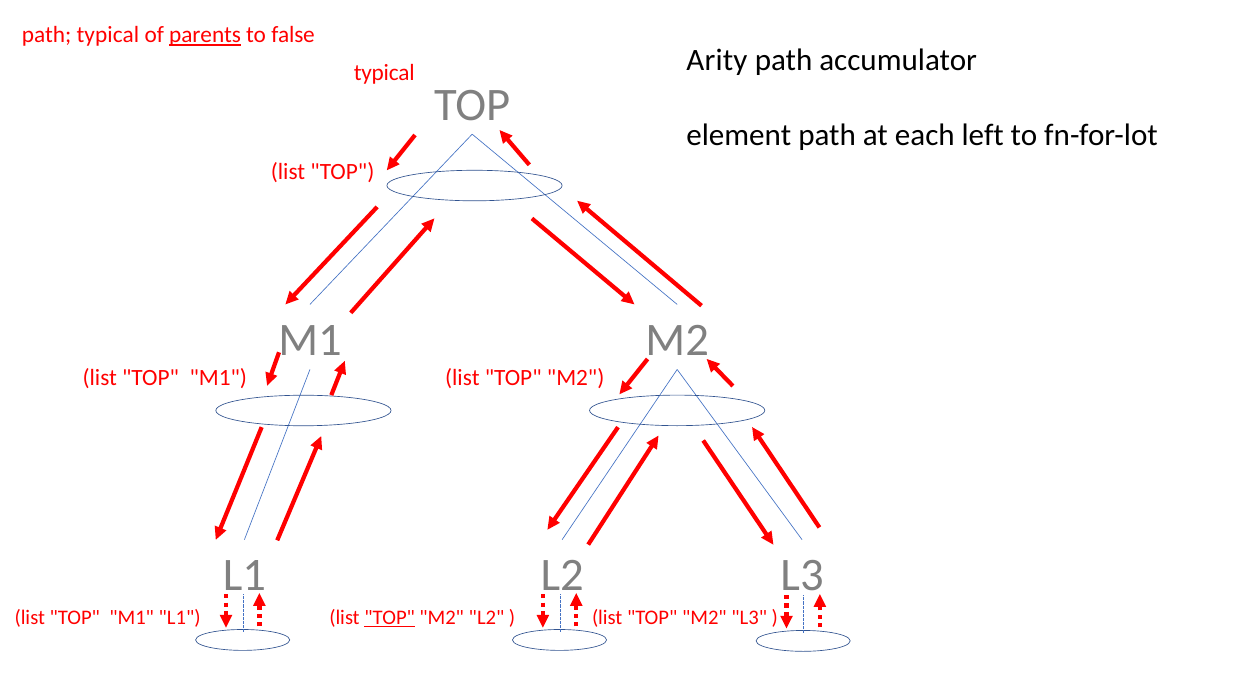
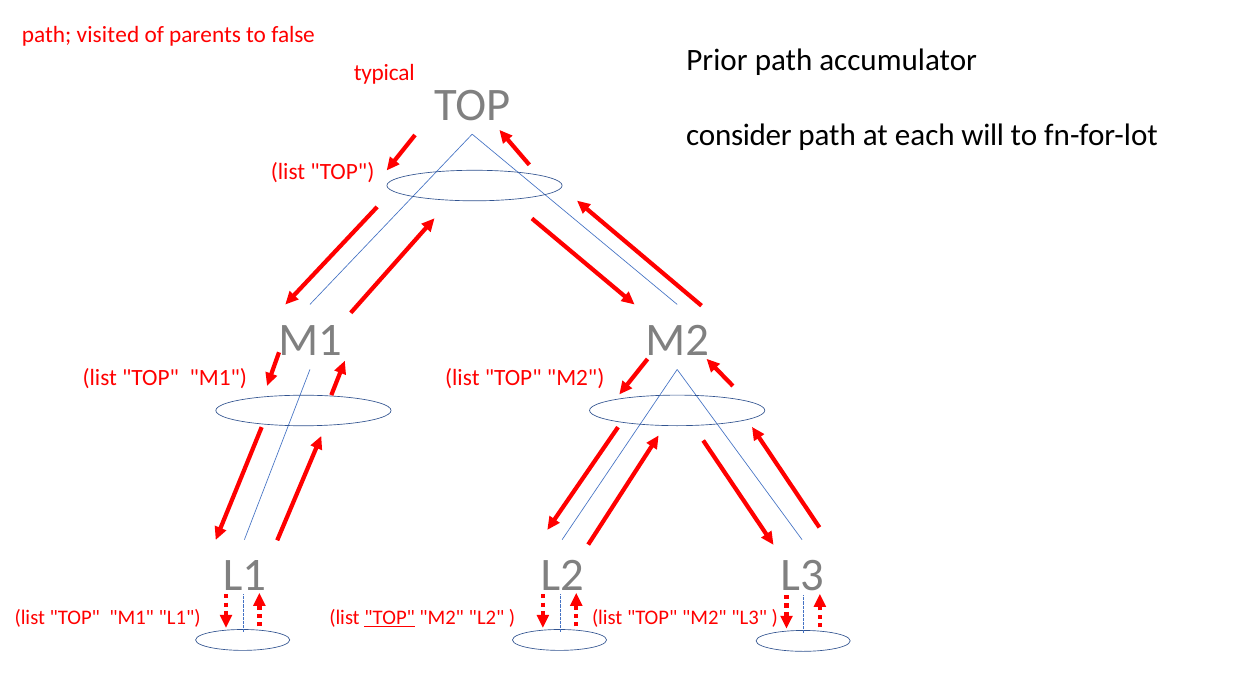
path typical: typical -> visited (108, 35)
parents underline: present -> none (205, 35)
Arity: Arity -> Prior (717, 60)
element: element -> consider (739, 135)
left: left -> will (983, 135)
